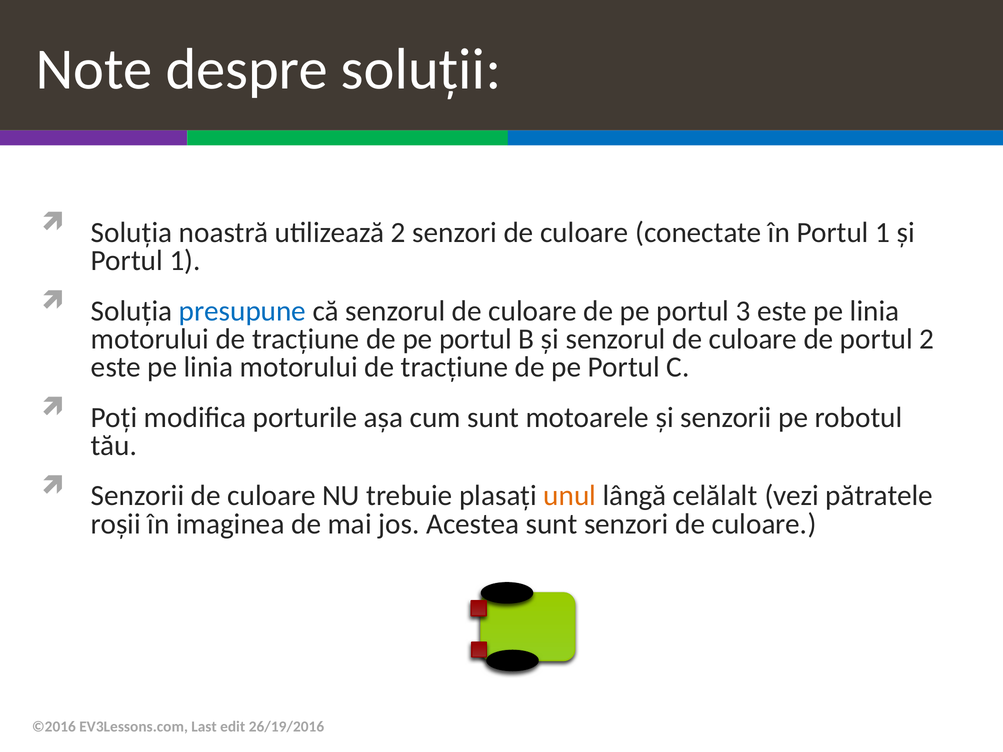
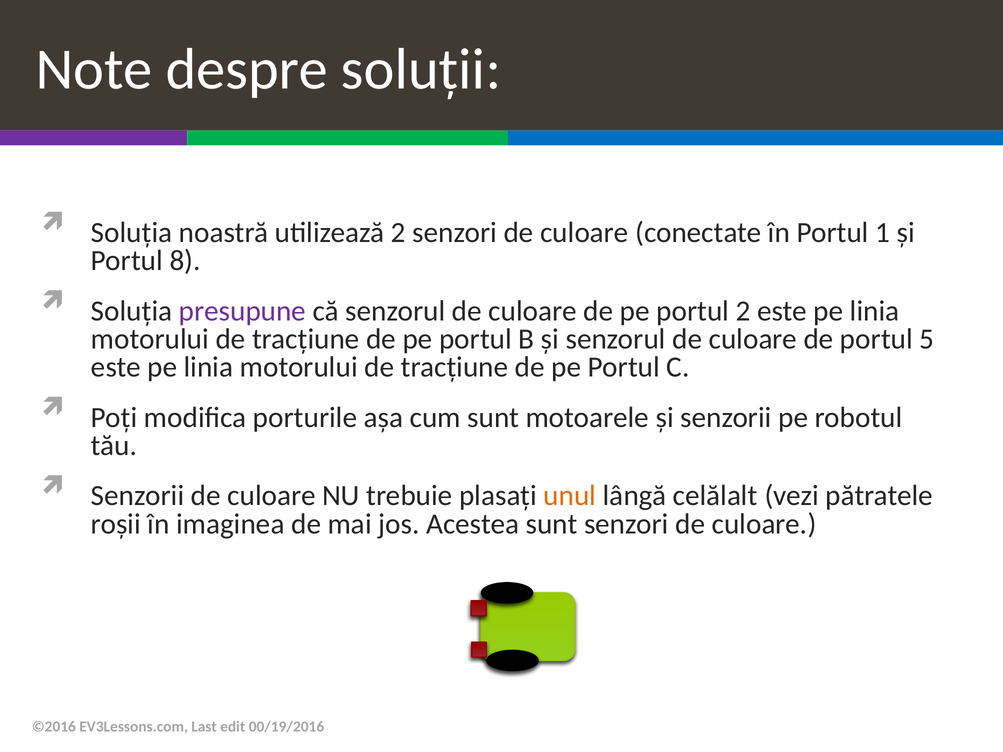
1: 1 -> 8 (185, 261)
presupune colour: blue -> purple (242, 311)
portul 3: 3 -> 2 (743, 311)
portul 2: 2 -> 5 (927, 339)
26/19/2016: 26/19/2016 -> 00/19/2016 (286, 727)
